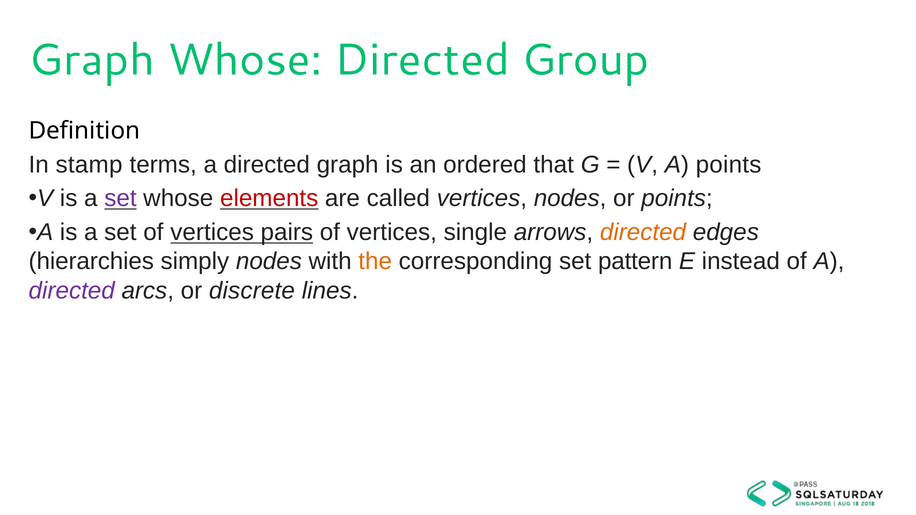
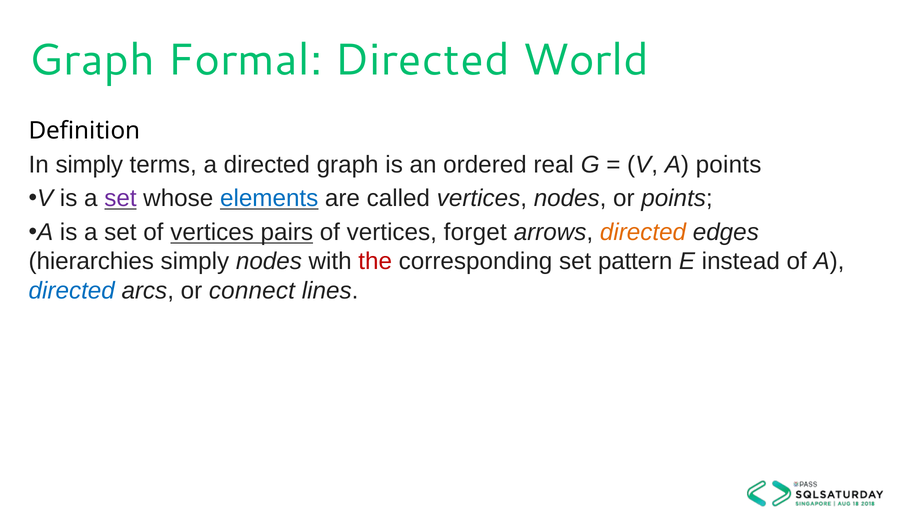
Graph Whose: Whose -> Formal (245, 60)
Group: Group -> World (586, 60)
In stamp: stamp -> simply (89, 165)
that: that -> real (554, 165)
elements colour: red -> blue (269, 199)
single: single -> forget (475, 232)
the colour: orange -> red (375, 262)
directed colour: purple -> blue (72, 291)
discrete: discrete -> connect (252, 291)
